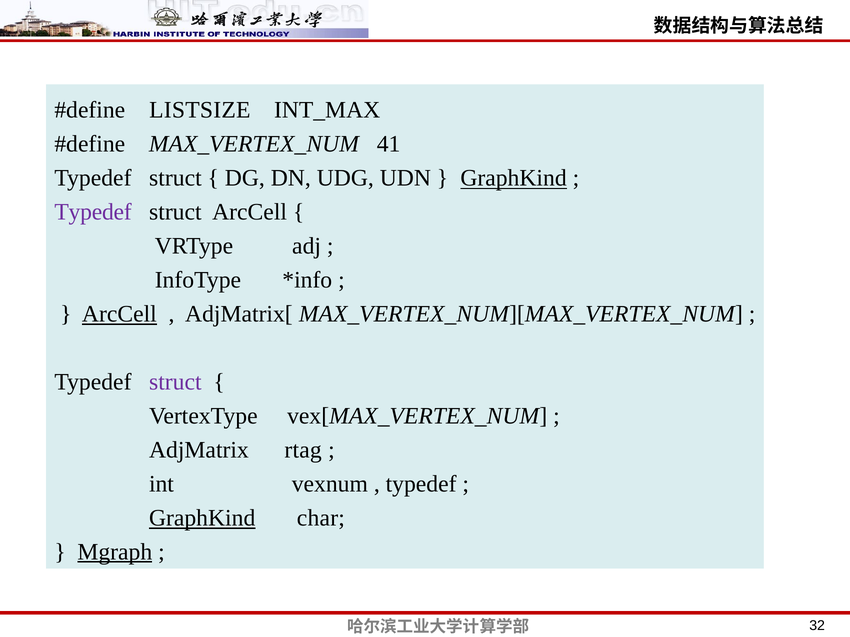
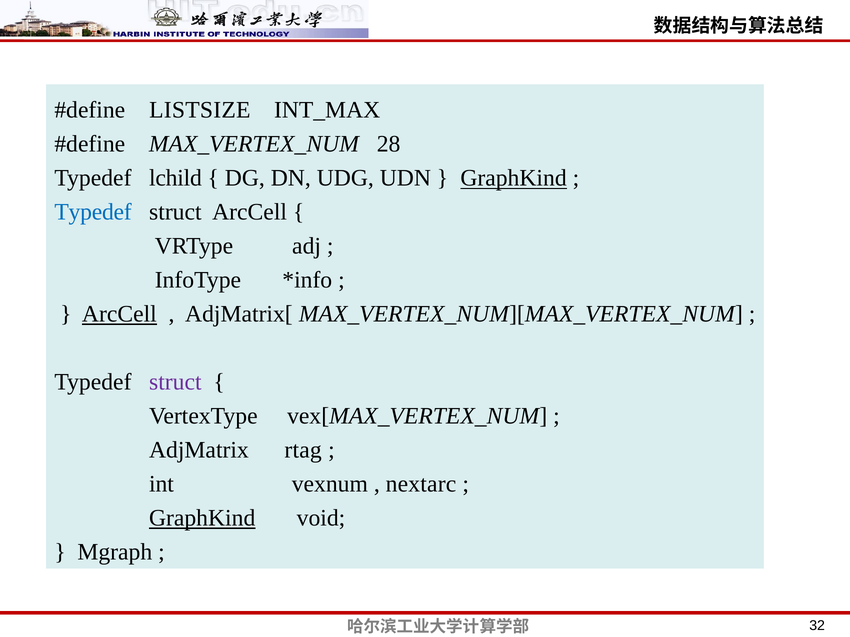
41: 41 -> 28 (389, 144)
struct: struct -> lchild (175, 178)
Typedef colour: purple -> blue (93, 212)
typedef: typedef -> nextarc (421, 484)
char: char -> void (321, 518)
Mgraph underline: present -> none (115, 552)
